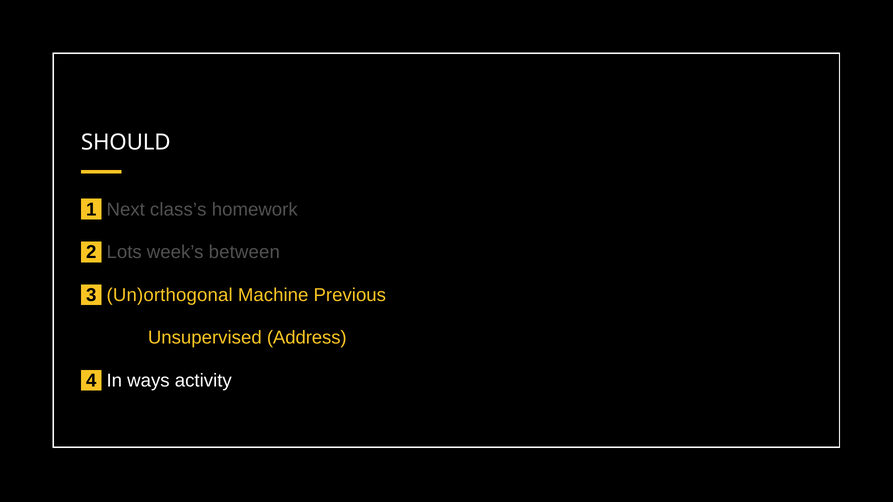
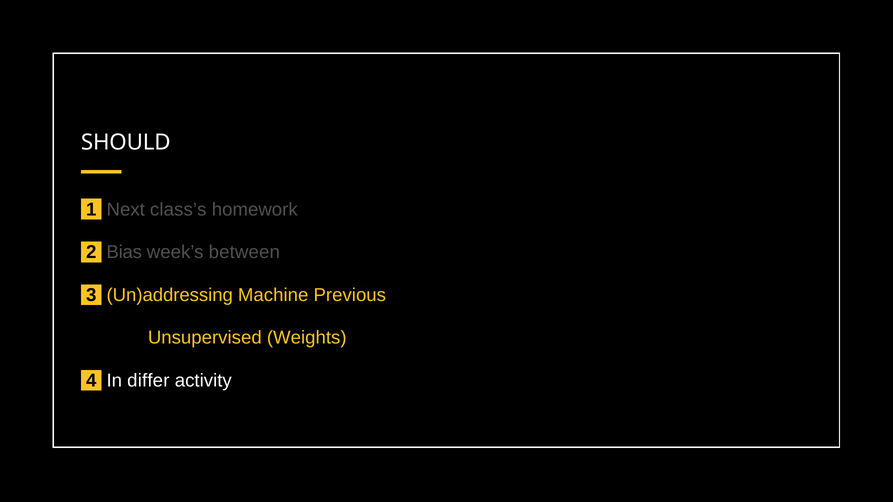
Lots: Lots -> Bias (124, 252)
Un)orthogonal: Un)orthogonal -> Un)addressing (170, 295)
Address: Address -> Weights (307, 338)
ways: ways -> differ (148, 381)
